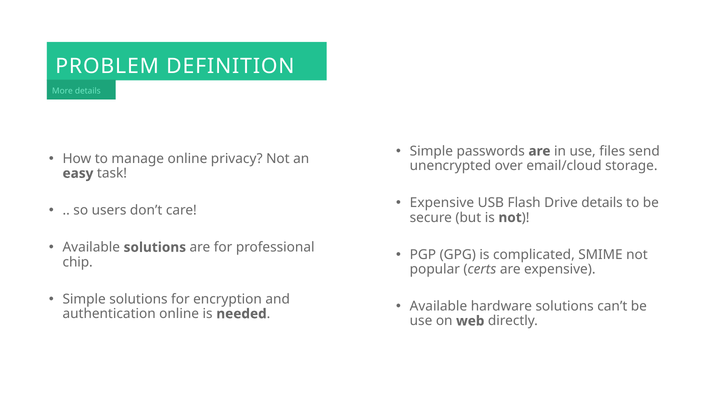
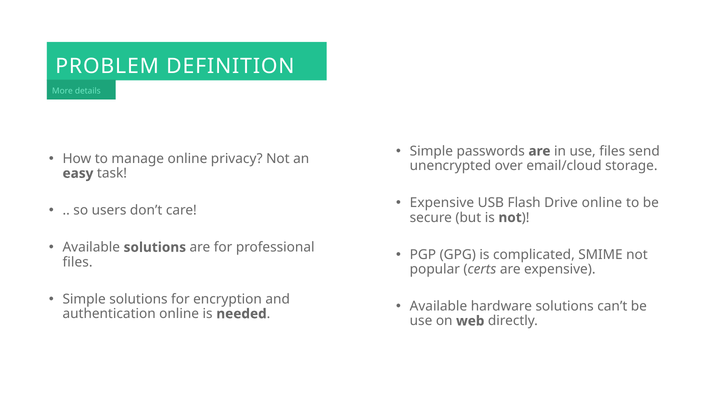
Drive details: details -> online (602, 203)
chip: chip -> files (78, 262)
